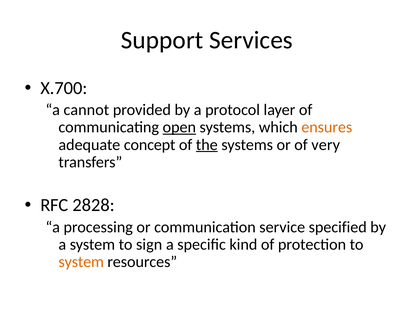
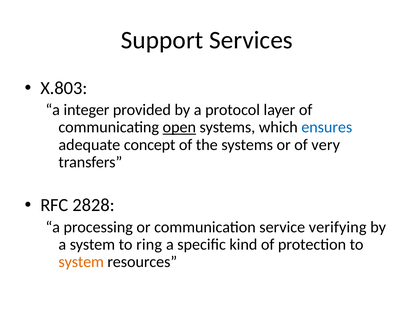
X.700: X.700 -> X.803 (64, 88)
cannot: cannot -> integer (86, 110)
ensures colour: orange -> blue (327, 127)
the underline: present -> none (207, 144)
specified: specified -> verifying (338, 227)
sign: sign -> ring (149, 244)
